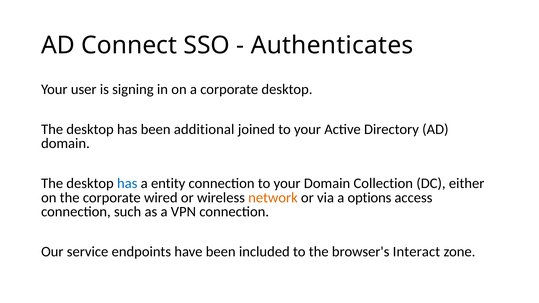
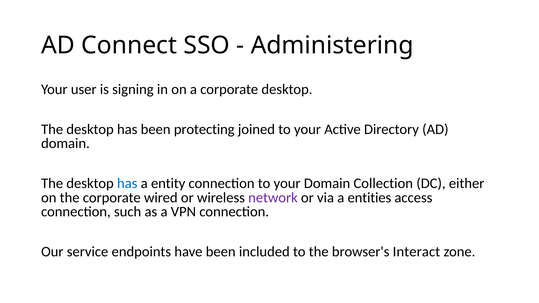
Authenticates: Authenticates -> Administering (332, 45)
additional: additional -> protecting (204, 129)
network colour: orange -> purple (273, 198)
options: options -> entities (369, 198)
